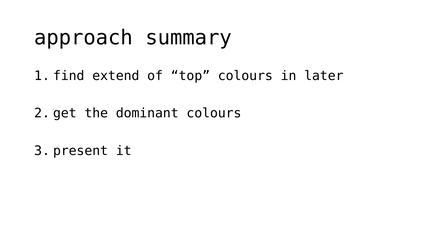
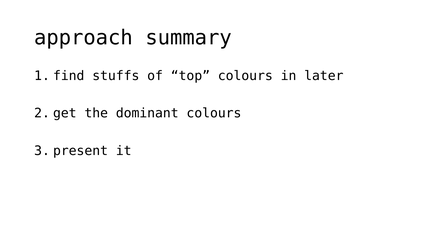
extend: extend -> stuffs (116, 76)
